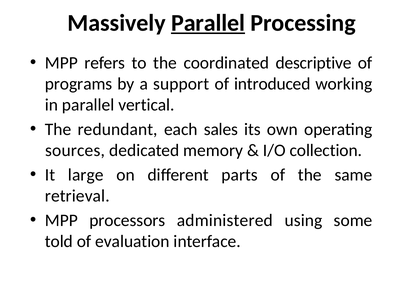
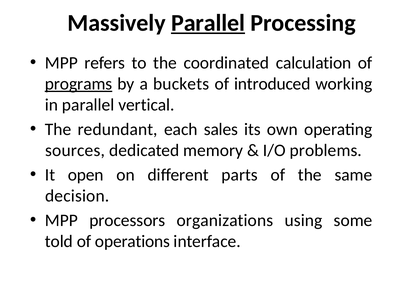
descriptive: descriptive -> calculation (314, 63)
programs underline: none -> present (79, 84)
support: support -> buckets (181, 84)
collection: collection -> problems (326, 150)
large: large -> open (86, 175)
retrieval: retrieval -> decision (77, 196)
administered: administered -> organizations (225, 220)
evaluation: evaluation -> operations (132, 241)
